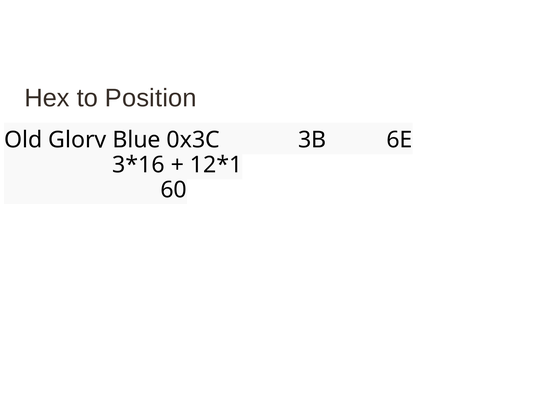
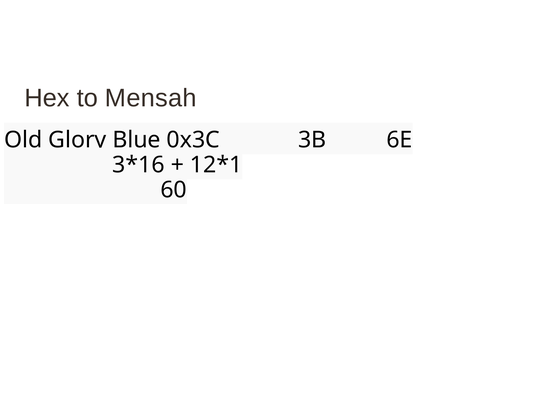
Position: Position -> Mensah (151, 98)
